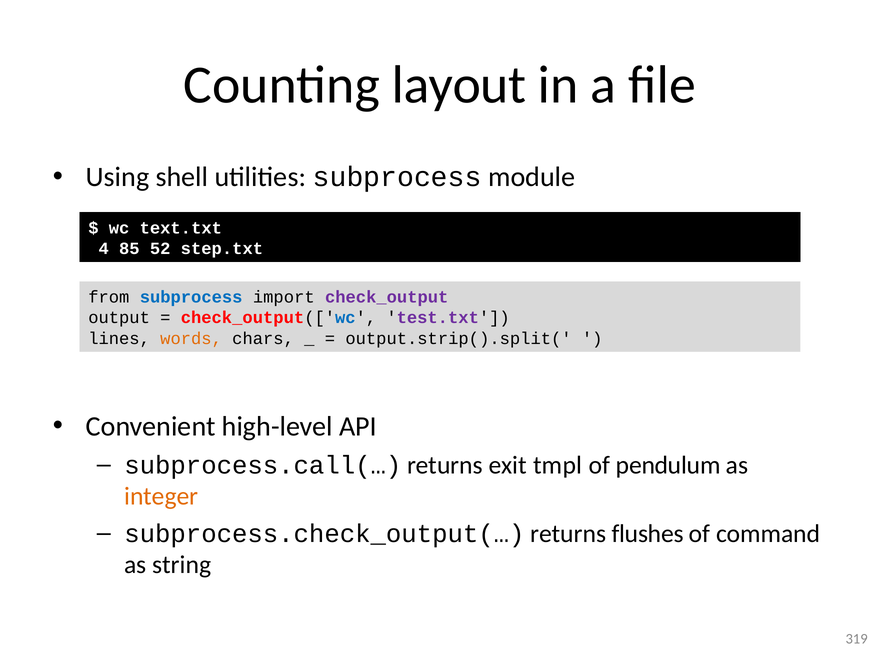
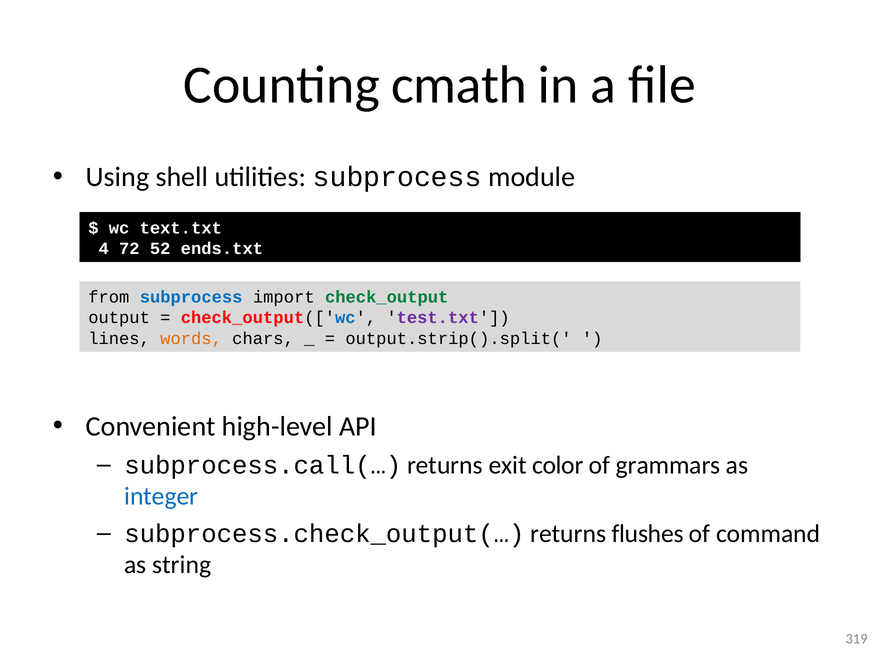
layout: layout -> cmath (459, 85)
85: 85 -> 72 (129, 249)
step.txt: step.txt -> ends.txt (222, 249)
check_output colour: purple -> green (387, 297)
tmpl: tmpl -> color (558, 465)
pendulum: pendulum -> grammars (668, 465)
integer colour: orange -> blue (161, 496)
